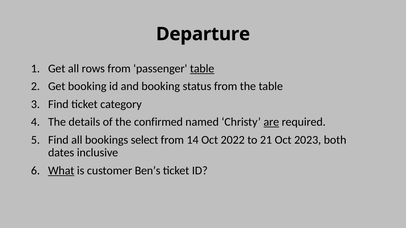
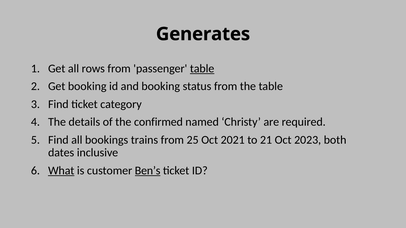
Departure: Departure -> Generates (203, 34)
are underline: present -> none (271, 122)
select: select -> trains (144, 140)
14: 14 -> 25 (193, 140)
2022: 2022 -> 2021 (233, 140)
Ben’s underline: none -> present (148, 171)
